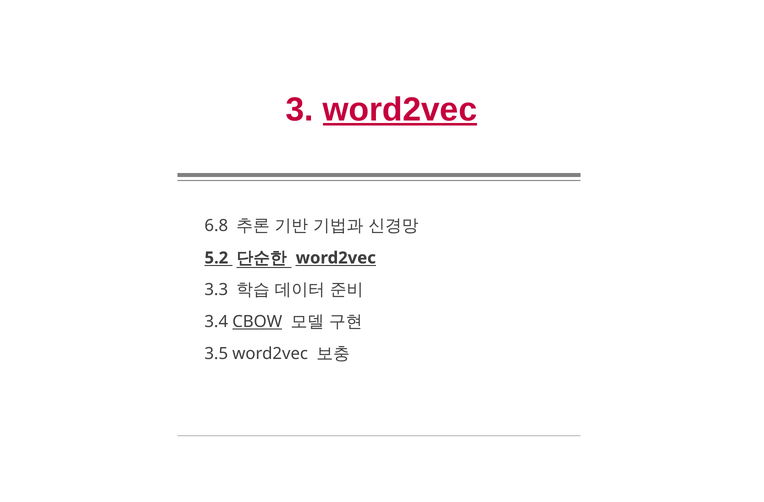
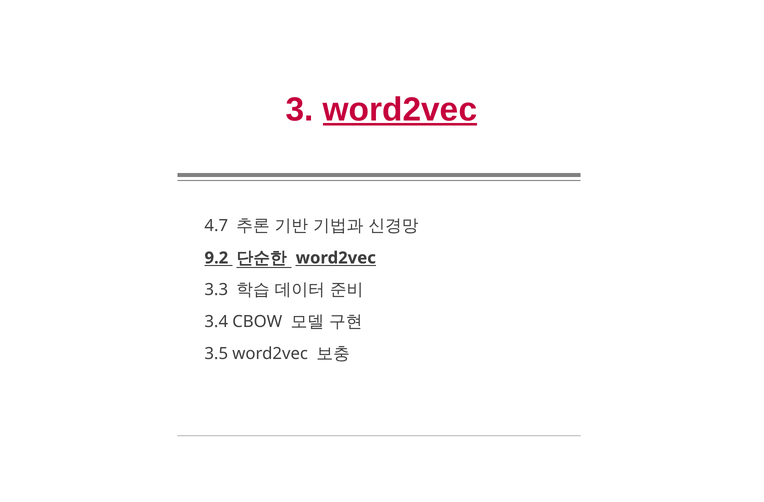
6.8: 6.8 -> 4.7 (216, 226)
5.2: 5.2 -> 9.2 (216, 258)
CBOW underline: present -> none (257, 322)
